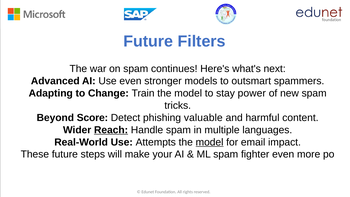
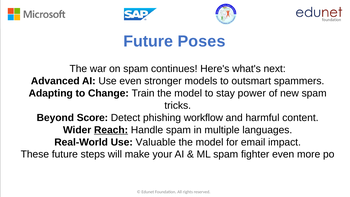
Filters: Filters -> Poses (202, 41)
valuable: valuable -> workflow (203, 118)
Attempts: Attempts -> Valuable (156, 142)
model underline: present -> none (210, 142)
